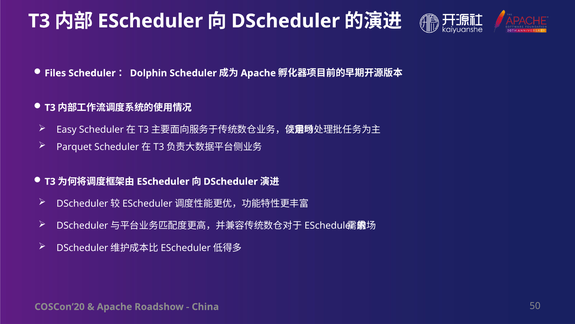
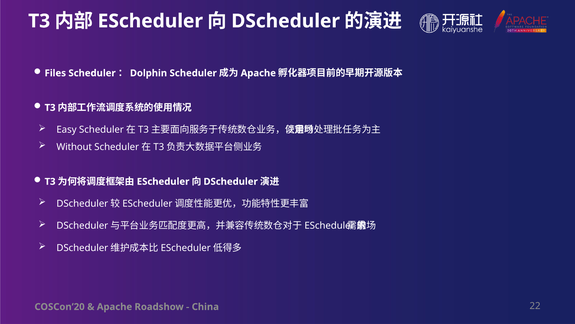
Parquet: Parquet -> Without (74, 147)
50: 50 -> 22 (535, 306)
